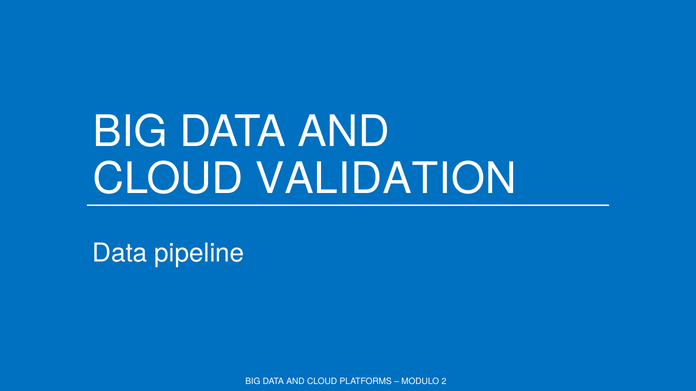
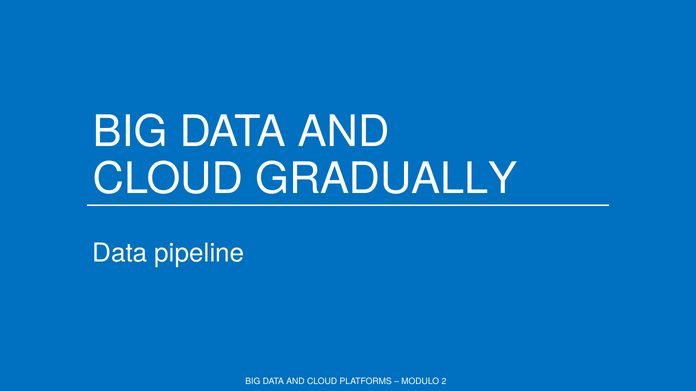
VALIDATION: VALIDATION -> GRADUALLY (386, 179)
